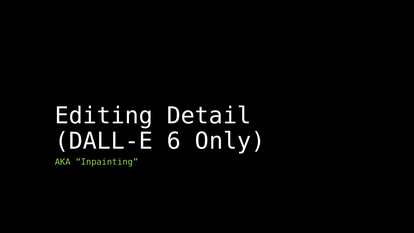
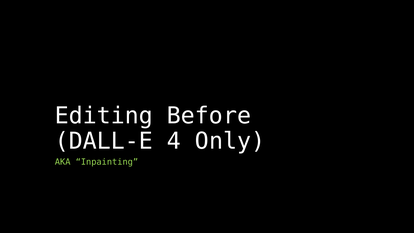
Detail: Detail -> Before (209, 116)
6: 6 -> 4 (174, 141)
